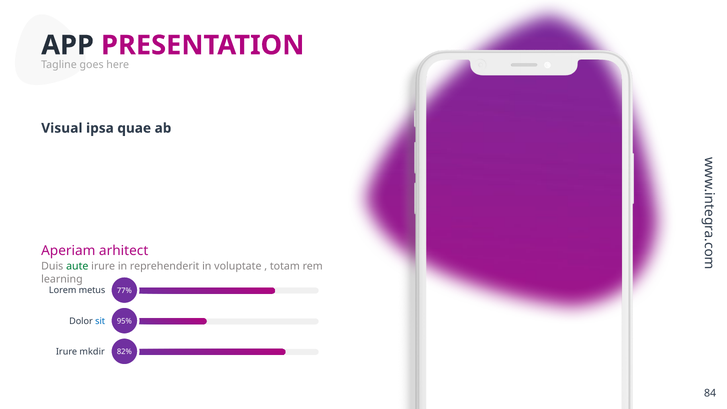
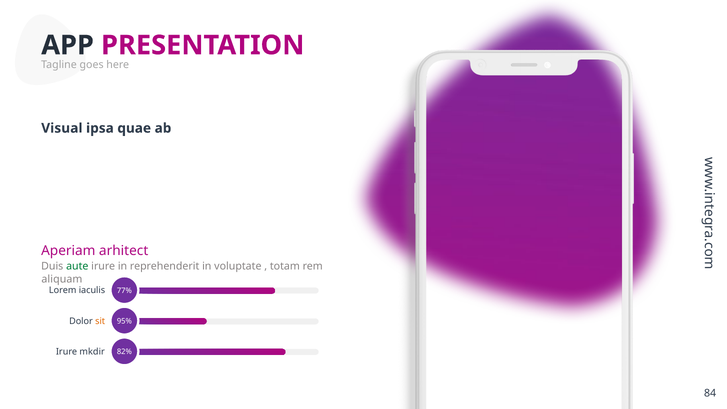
learning: learning -> aliquam (62, 279)
metus: metus -> iaculis (92, 290)
sit colour: blue -> orange (100, 321)
